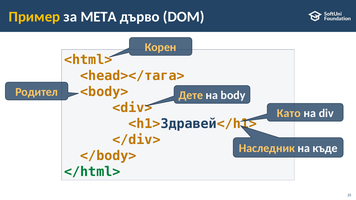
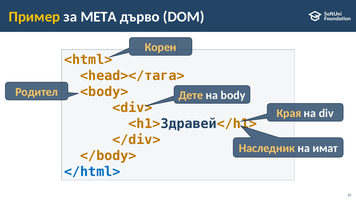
Като: Като -> Края (289, 113)
къде: къде -> имат (325, 148)
</html> colour: green -> blue (92, 172)
